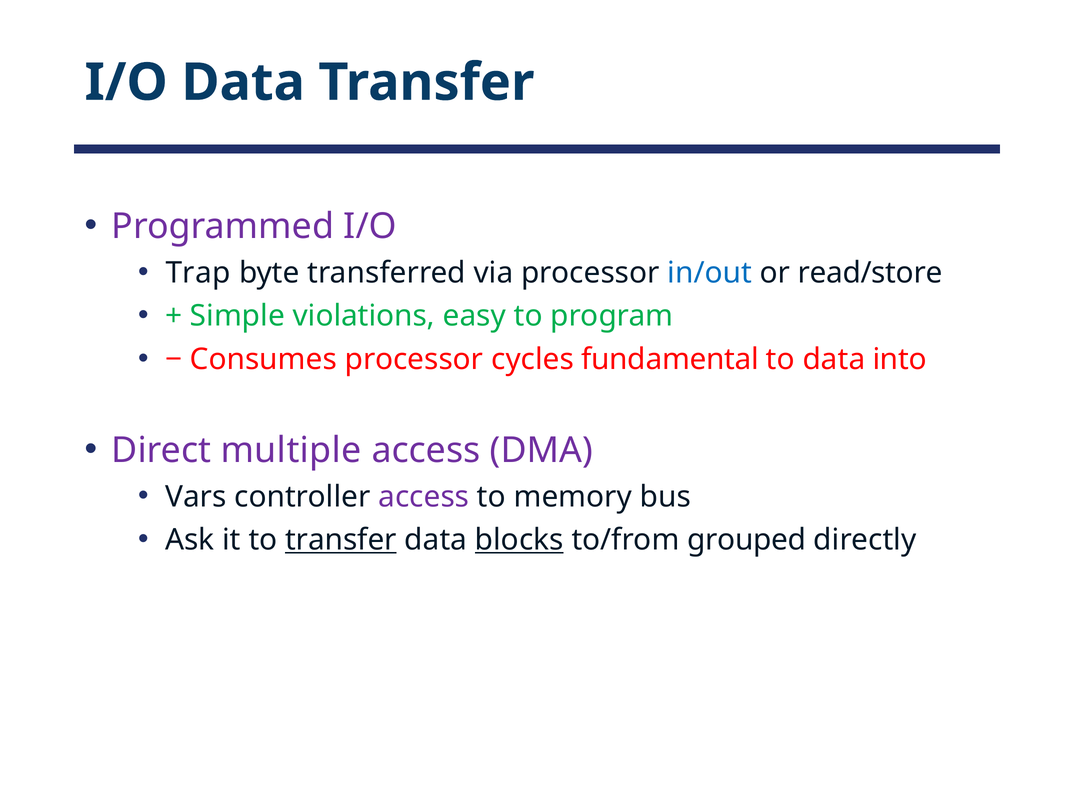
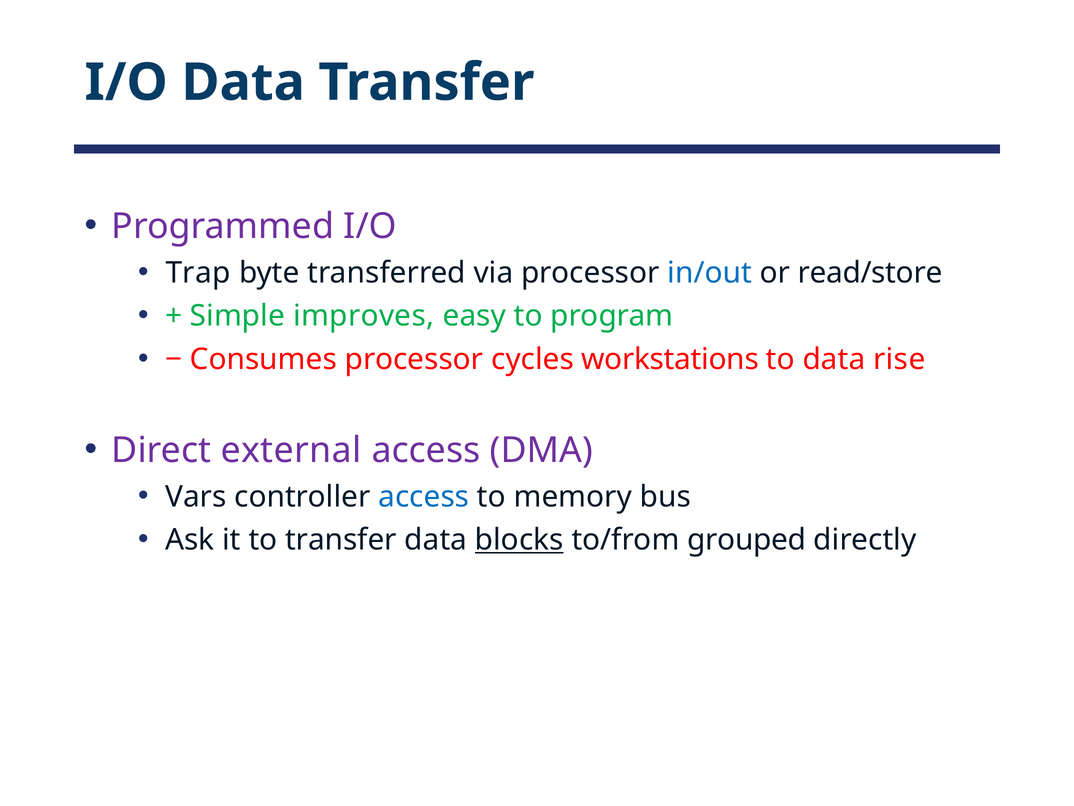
violations: violations -> improves (364, 316)
fundamental: fundamental -> workstations (670, 359)
into: into -> rise (899, 359)
multiple: multiple -> external (291, 450)
access colour: purple -> blue (424, 496)
transfer underline: present -> none (341, 540)
